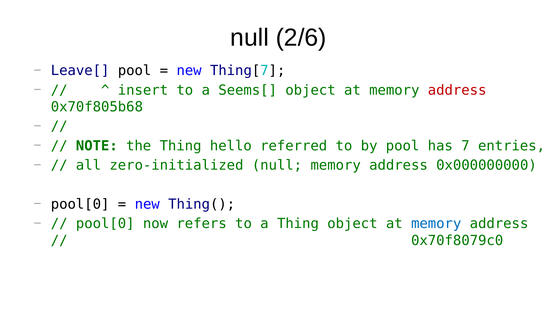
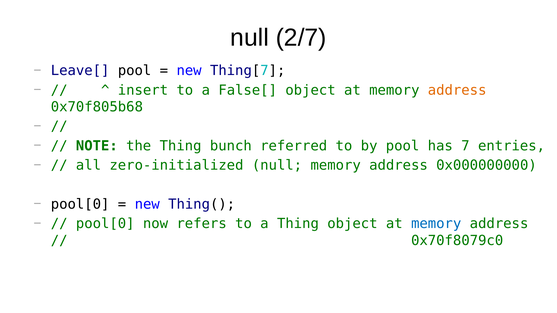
2/6: 2/6 -> 2/7 (301, 38)
Seems[: Seems[ -> False[ (248, 90)
address colour: red -> orange (457, 90)
hello: hello -> bunch (231, 146)
